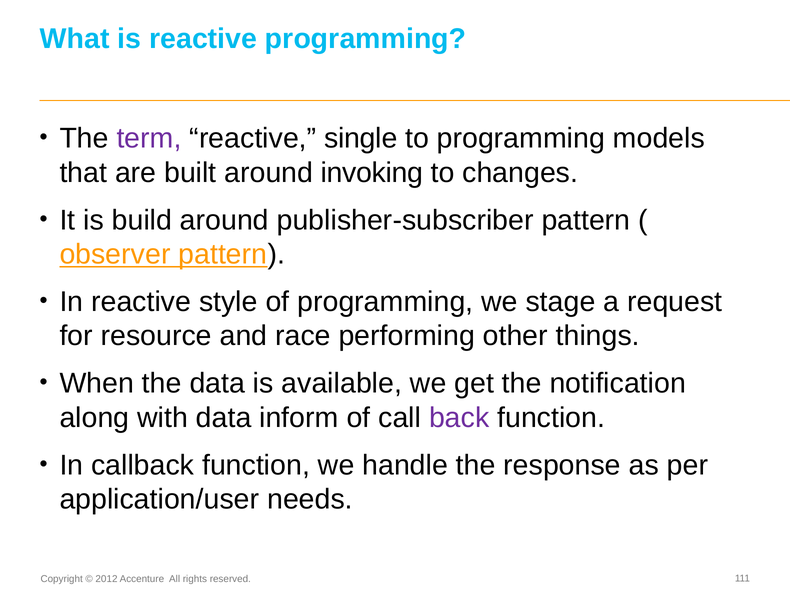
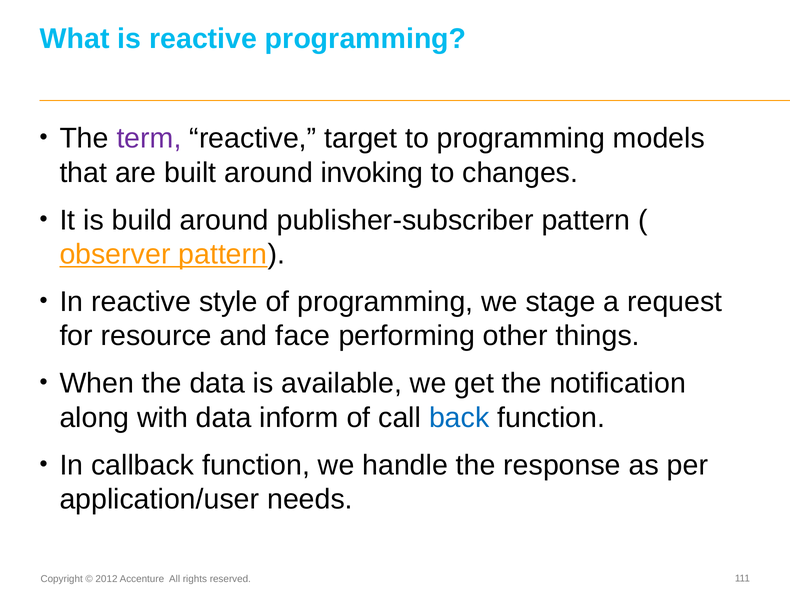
single: single -> target (361, 138)
race: race -> face (303, 336)
back colour: purple -> blue (459, 417)
